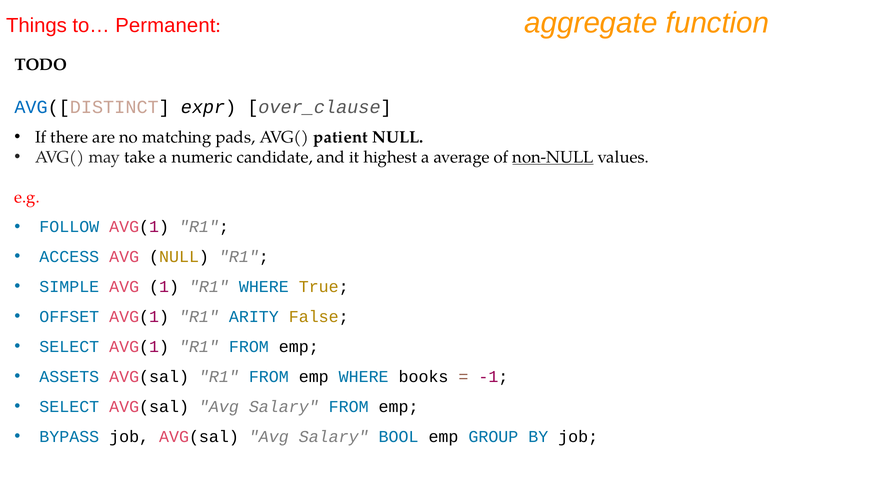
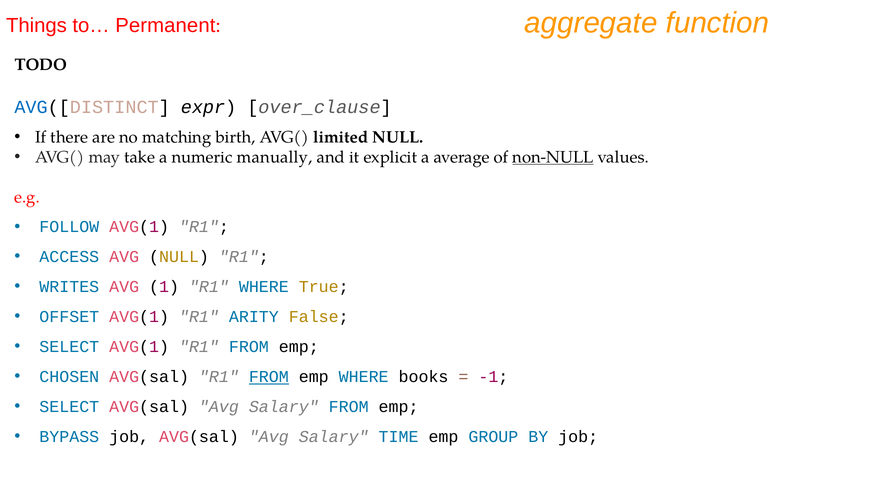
pads: pads -> birth (236, 137)
patient: patient -> limited (341, 137)
candidate: candidate -> manually (275, 157)
highest: highest -> explicit (390, 157)
SIMPLE: SIMPLE -> WRITES (69, 287)
ASSETS: ASSETS -> CHOSEN (69, 377)
FROM underline: none -> present (269, 377)
BOOL: BOOL -> TIME (399, 436)
